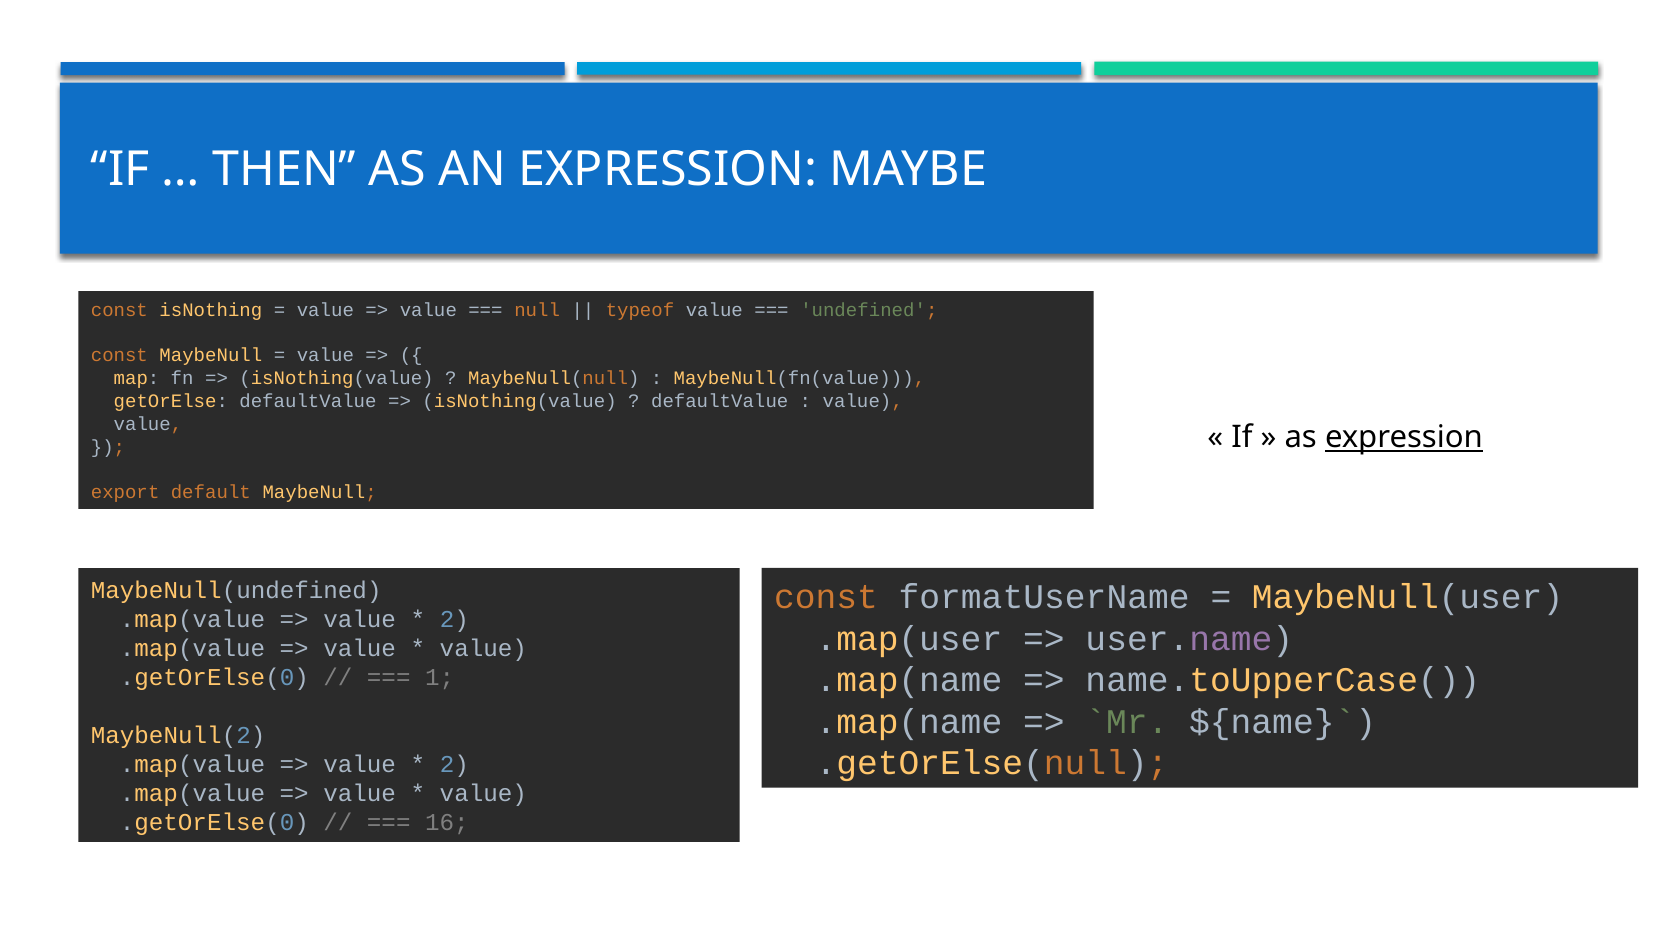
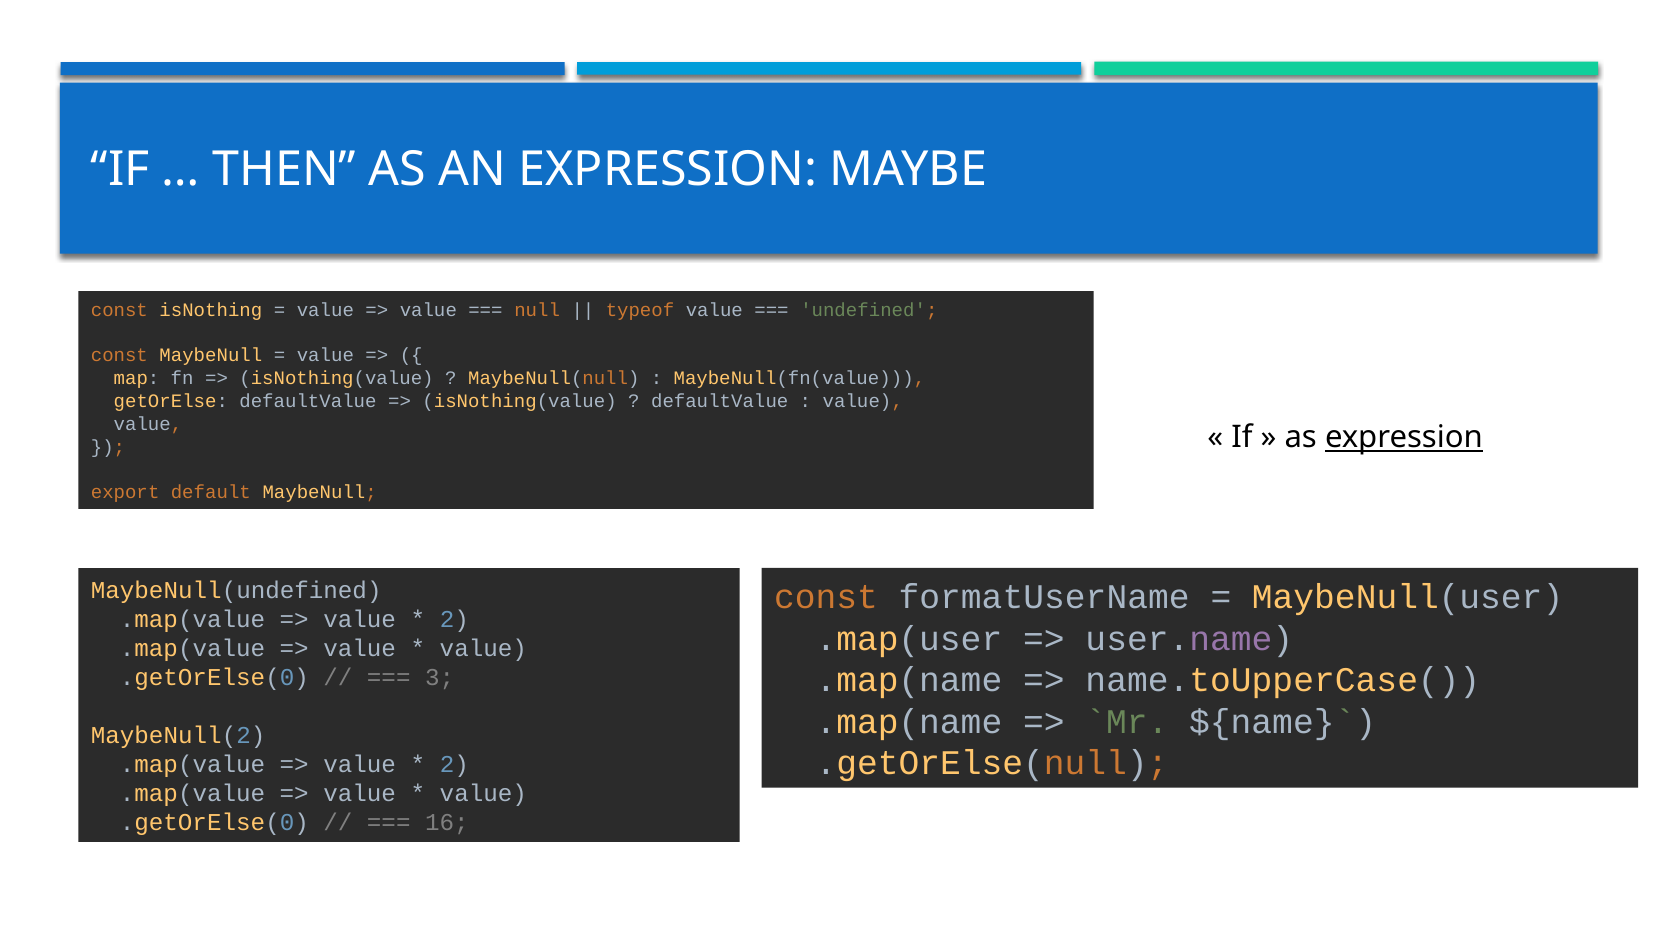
1: 1 -> 3 (440, 678)
